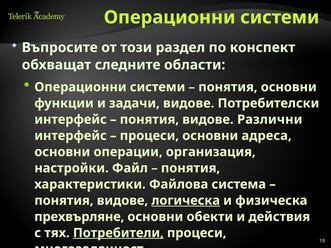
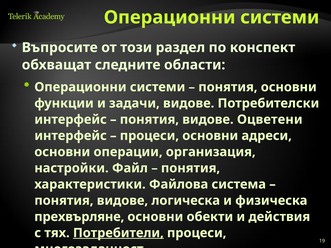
Различни: Различни -> Оцветени (270, 120)
адреса: адреса -> адреси (267, 136)
логическа underline: present -> none (186, 201)
